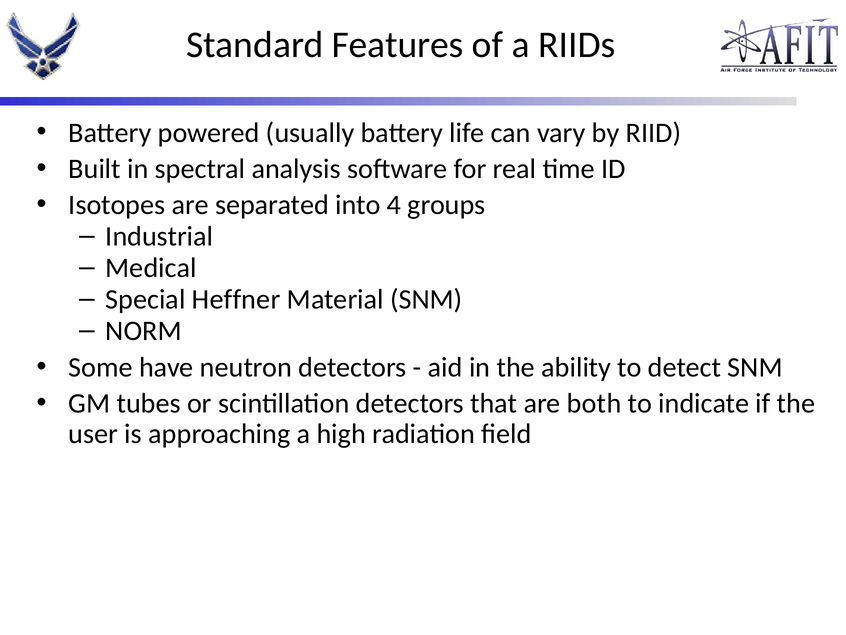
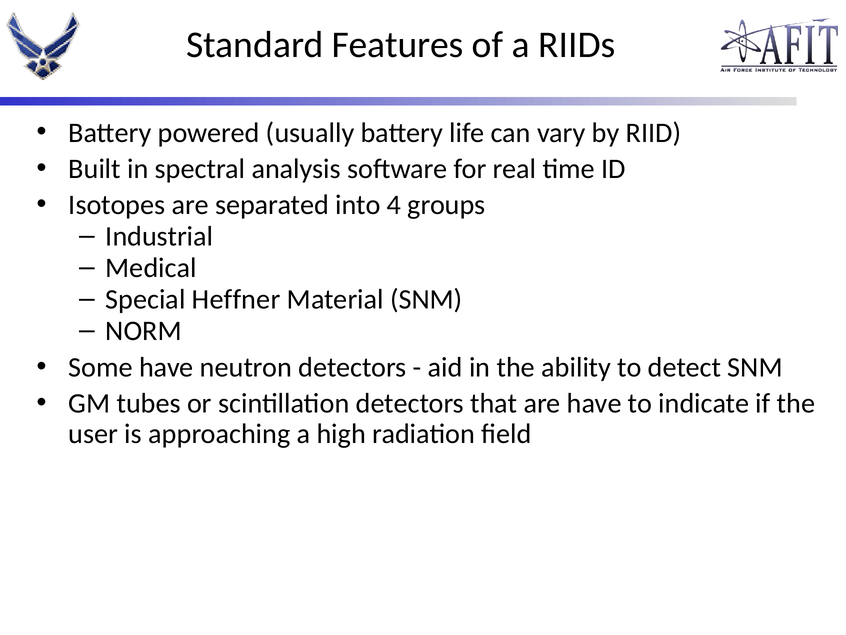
are both: both -> have (594, 403)
